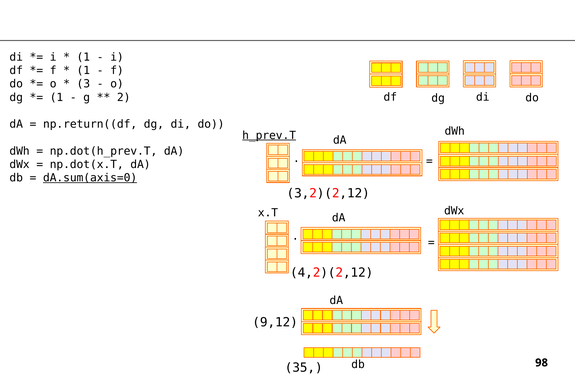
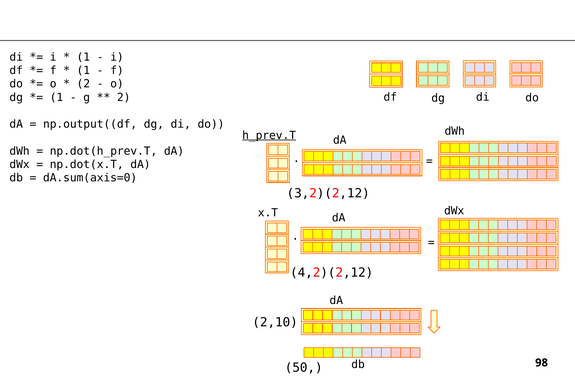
3: 3 -> 2 (83, 84)
np.return((df: np.return((df -> np.output((df (90, 124)
dA.sum(axis=0 underline: present -> none (90, 178)
9,12: 9,12 -> 2,10 (275, 322)
35: 35 -> 50 (304, 367)
